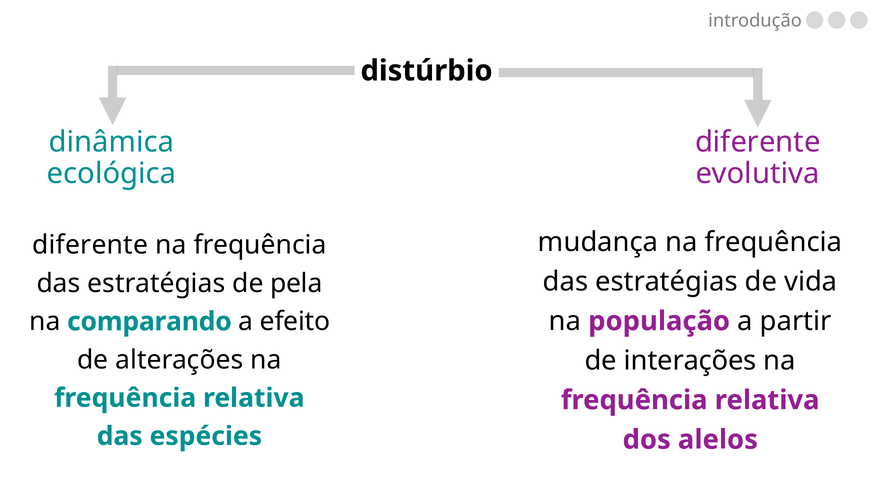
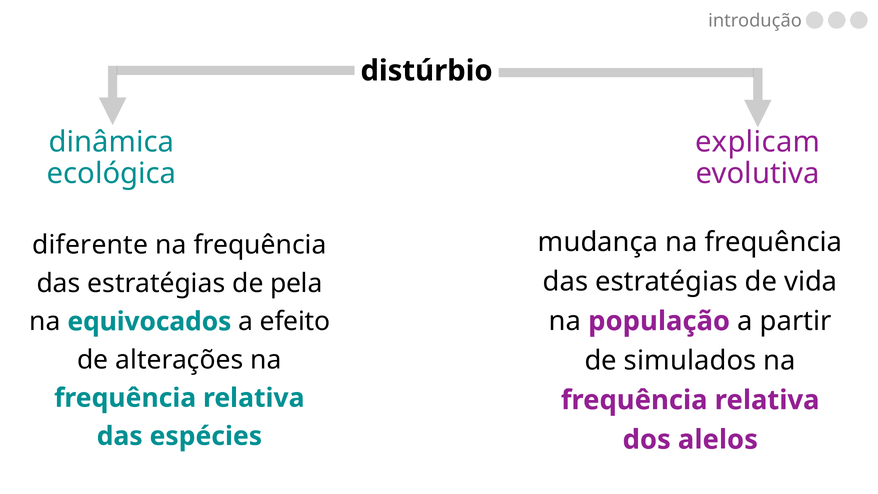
diferente: diferente -> explicam (758, 142)
comparando: comparando -> equivocados (149, 322)
interações: interações -> simulados (690, 361)
